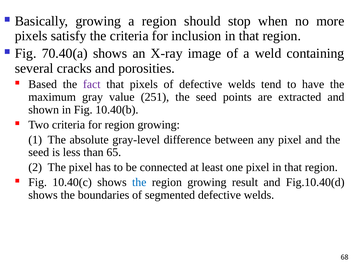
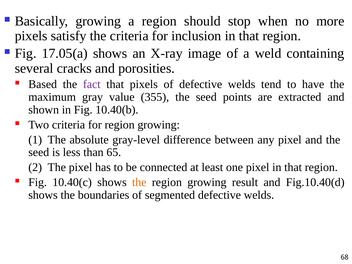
70.40(a: 70.40(a -> 17.05(a (65, 53)
251: 251 -> 355 (155, 97)
the colour: blue -> orange (139, 182)
